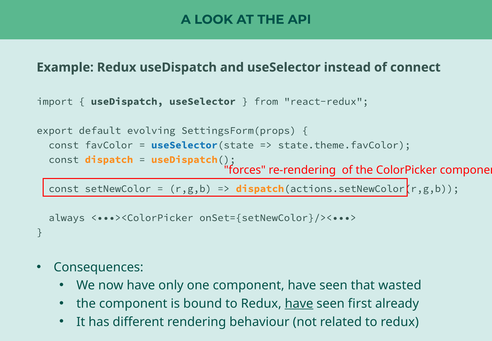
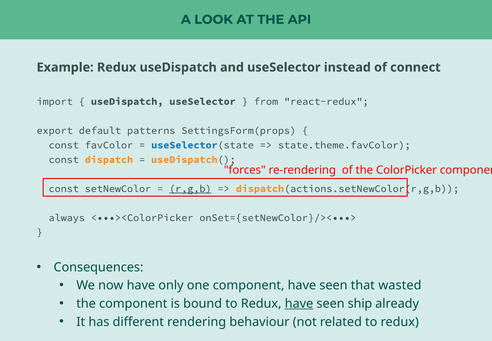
evolving: evolving -> patterns (151, 130)
r,g,b underline: none -> present (190, 188)
first: first -> ship (360, 303)
